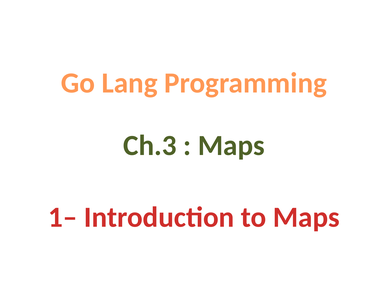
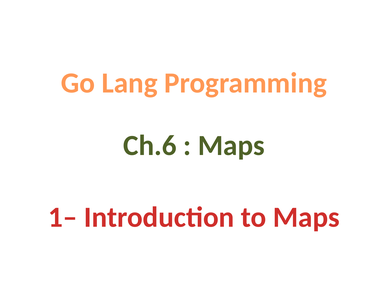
Ch.3: Ch.3 -> Ch.6 (150, 145)
